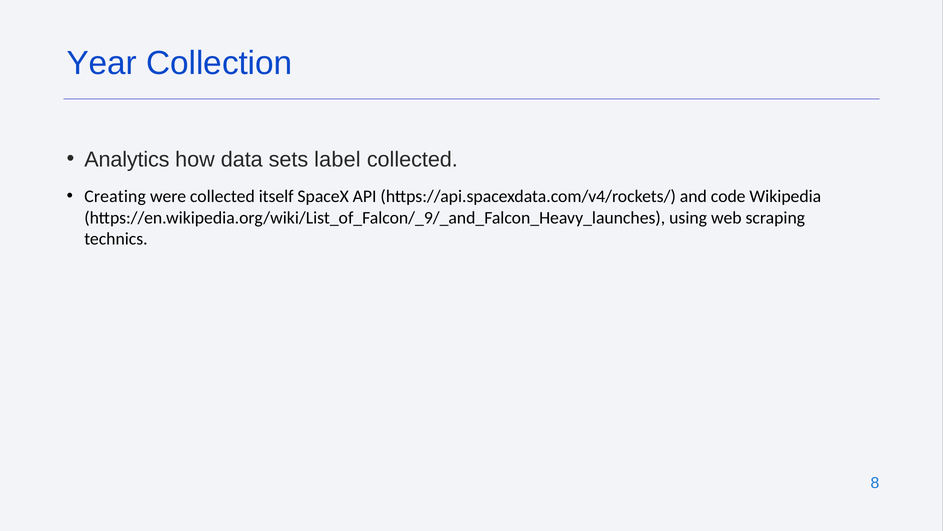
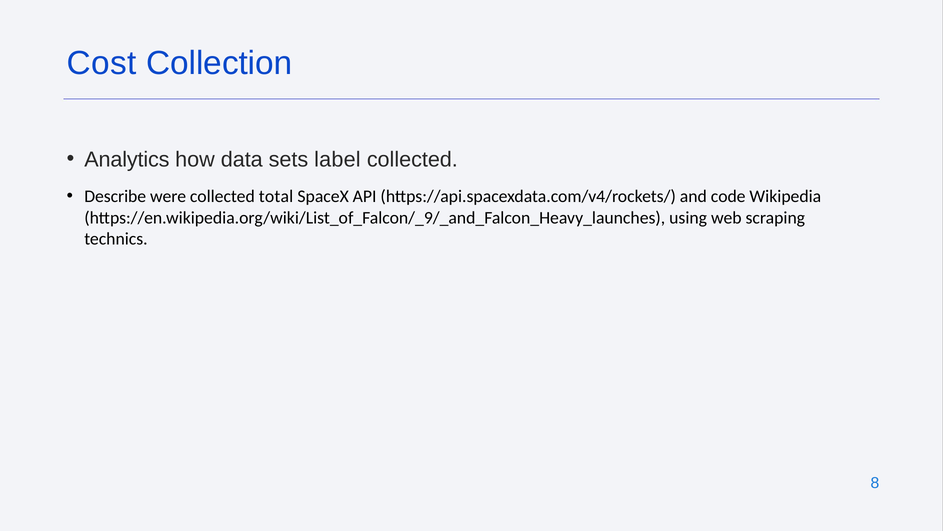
Year: Year -> Cost (102, 63)
Creating: Creating -> Describe (115, 196)
itself: itself -> total (276, 196)
